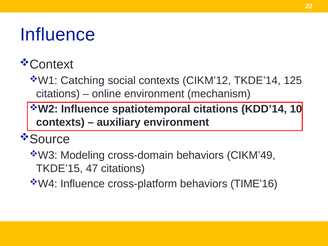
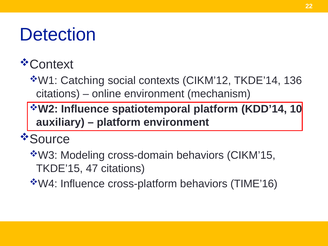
Influence: Influence -> Detection (58, 35)
125: 125 -> 136 (293, 81)
spatiotemporal citations: citations -> platform (216, 109)
contexts: contexts -> auxiliary (60, 122)
auxiliary: auxiliary -> platform (119, 122)
CIKM’49: CIKM’49 -> CIKM’15 (251, 155)
